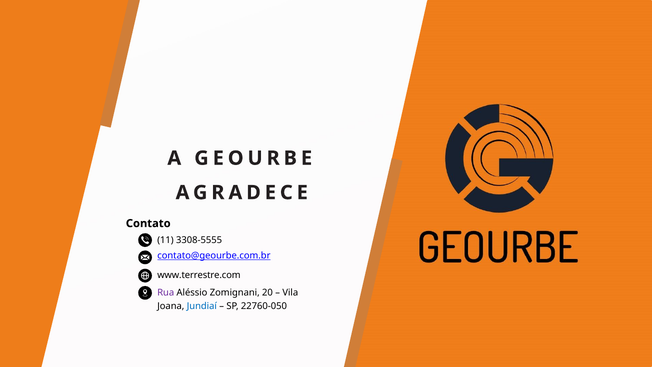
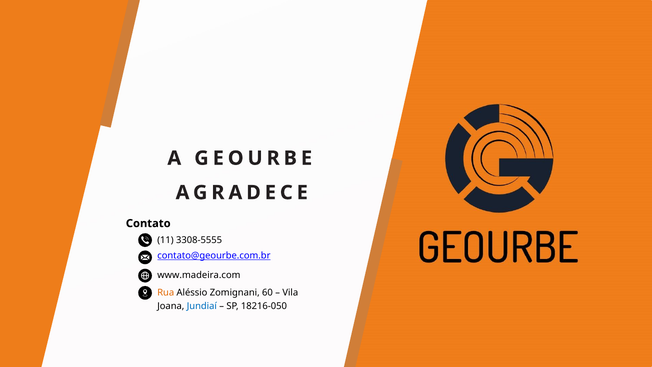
www.terrestre.com: www.terrestre.com -> www.madeira.com (199, 275)
Rua colour: purple -> orange (166, 293)
20: 20 -> 60 (267, 293)
22760-050: 22760-050 -> 18216-050 (264, 306)
